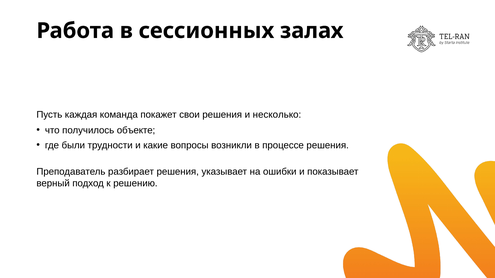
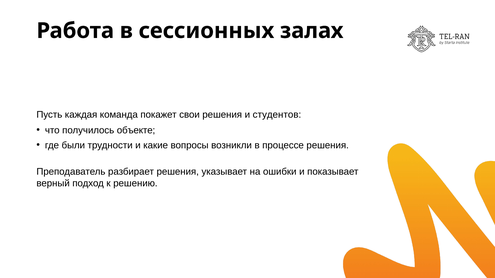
несколько: несколько -> студентов (277, 115)
